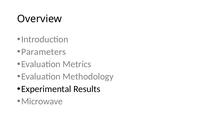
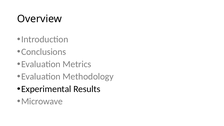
Parameters: Parameters -> Conclusions (44, 52)
